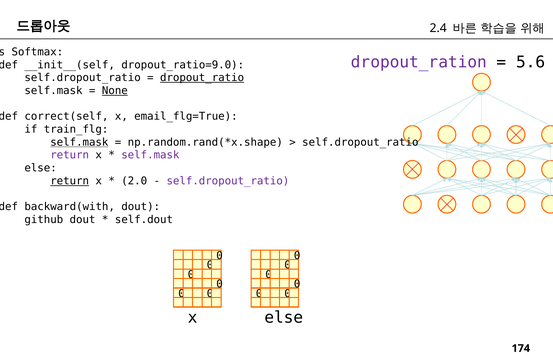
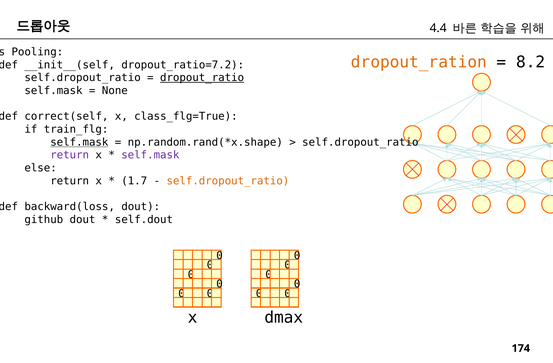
2.4: 2.4 -> 4.4 (438, 28)
Softmax: Softmax -> Pooling (37, 52)
dropout_ration colour: purple -> orange (419, 62)
5.6: 5.6 -> 8.2 (531, 62)
dropout_ratio=9.0: dropout_ratio=9.0 -> dropout_ratio=7.2 (183, 65)
None underline: present -> none (115, 91)
email_flg=True: email_flg=True -> class_flg=True (186, 116)
return underline: present -> none (70, 181)
2.0: 2.0 -> 1.7 (134, 181)
self.dropout_ratio colour: purple -> orange (228, 181)
backward(with: backward(with -> backward(loss (70, 207)
else: else -> dmax (284, 318)
